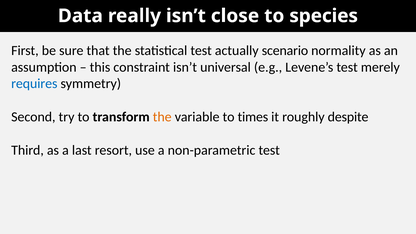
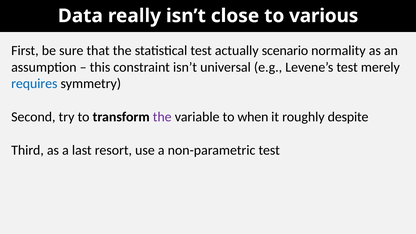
species: species -> various (324, 16)
the colour: orange -> purple (162, 117)
times: times -> when (253, 117)
